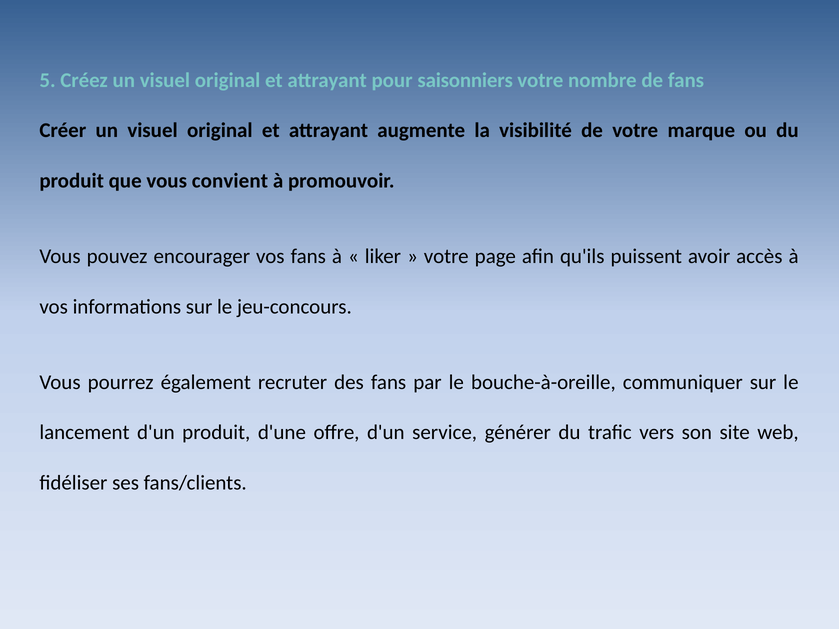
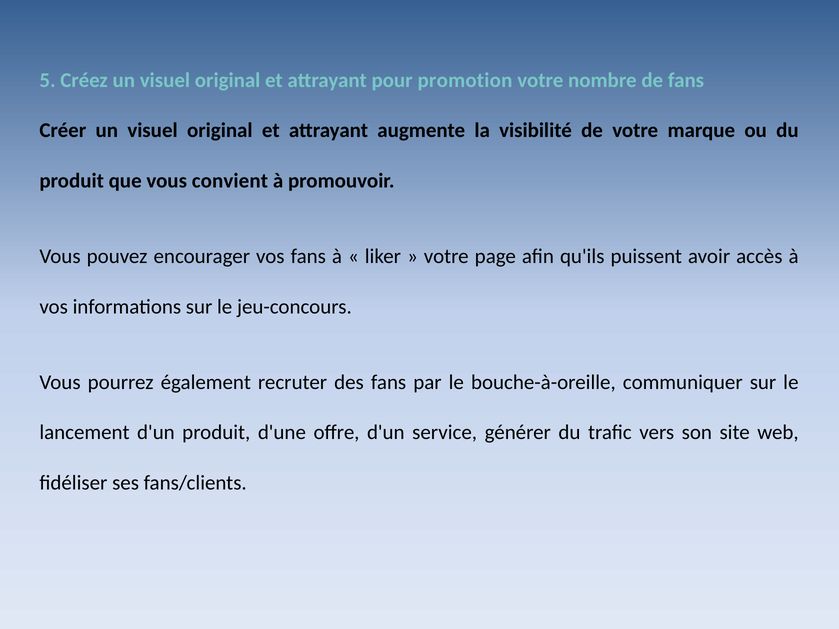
saisonniers: saisonniers -> promotion (465, 80)
